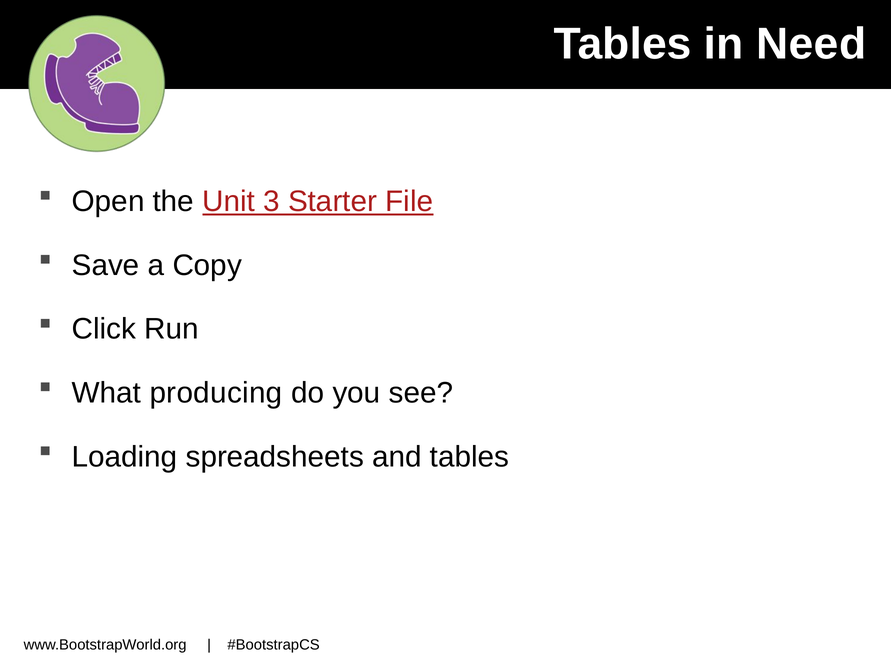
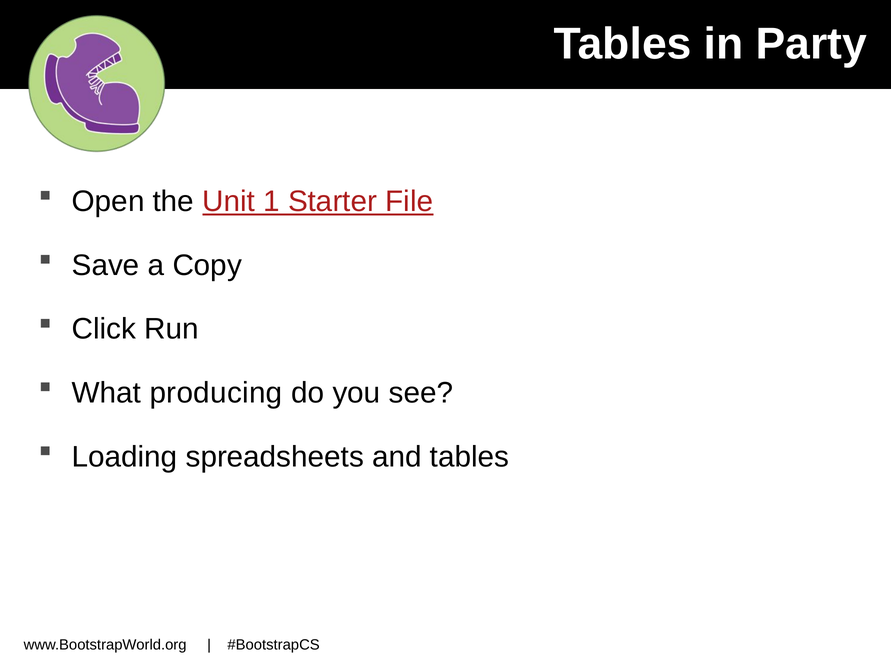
Need: Need -> Party (811, 44)
3: 3 -> 1 (271, 202)
